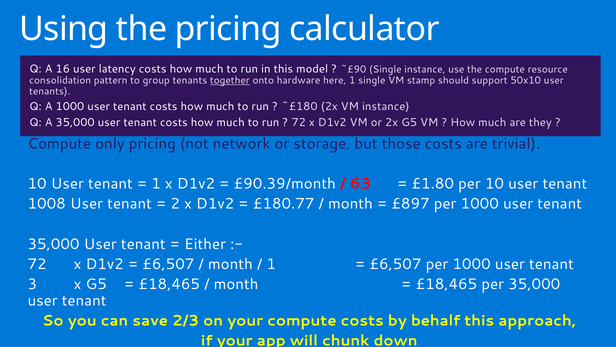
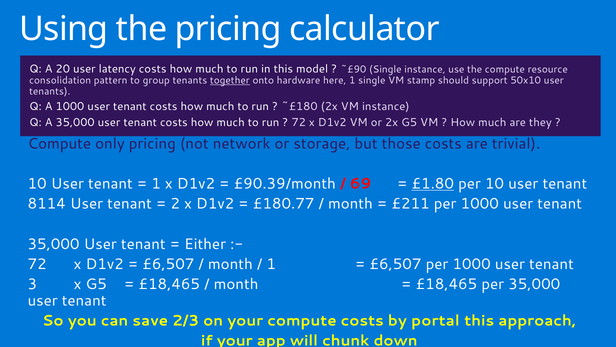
16: 16 -> 20 (63, 69)
63: 63 -> 69 (361, 183)
£1.80 underline: none -> present (433, 183)
1008: 1008 -> 8114 (47, 204)
£897: £897 -> £211 (411, 204)
behalf: behalf -> portal (435, 320)
